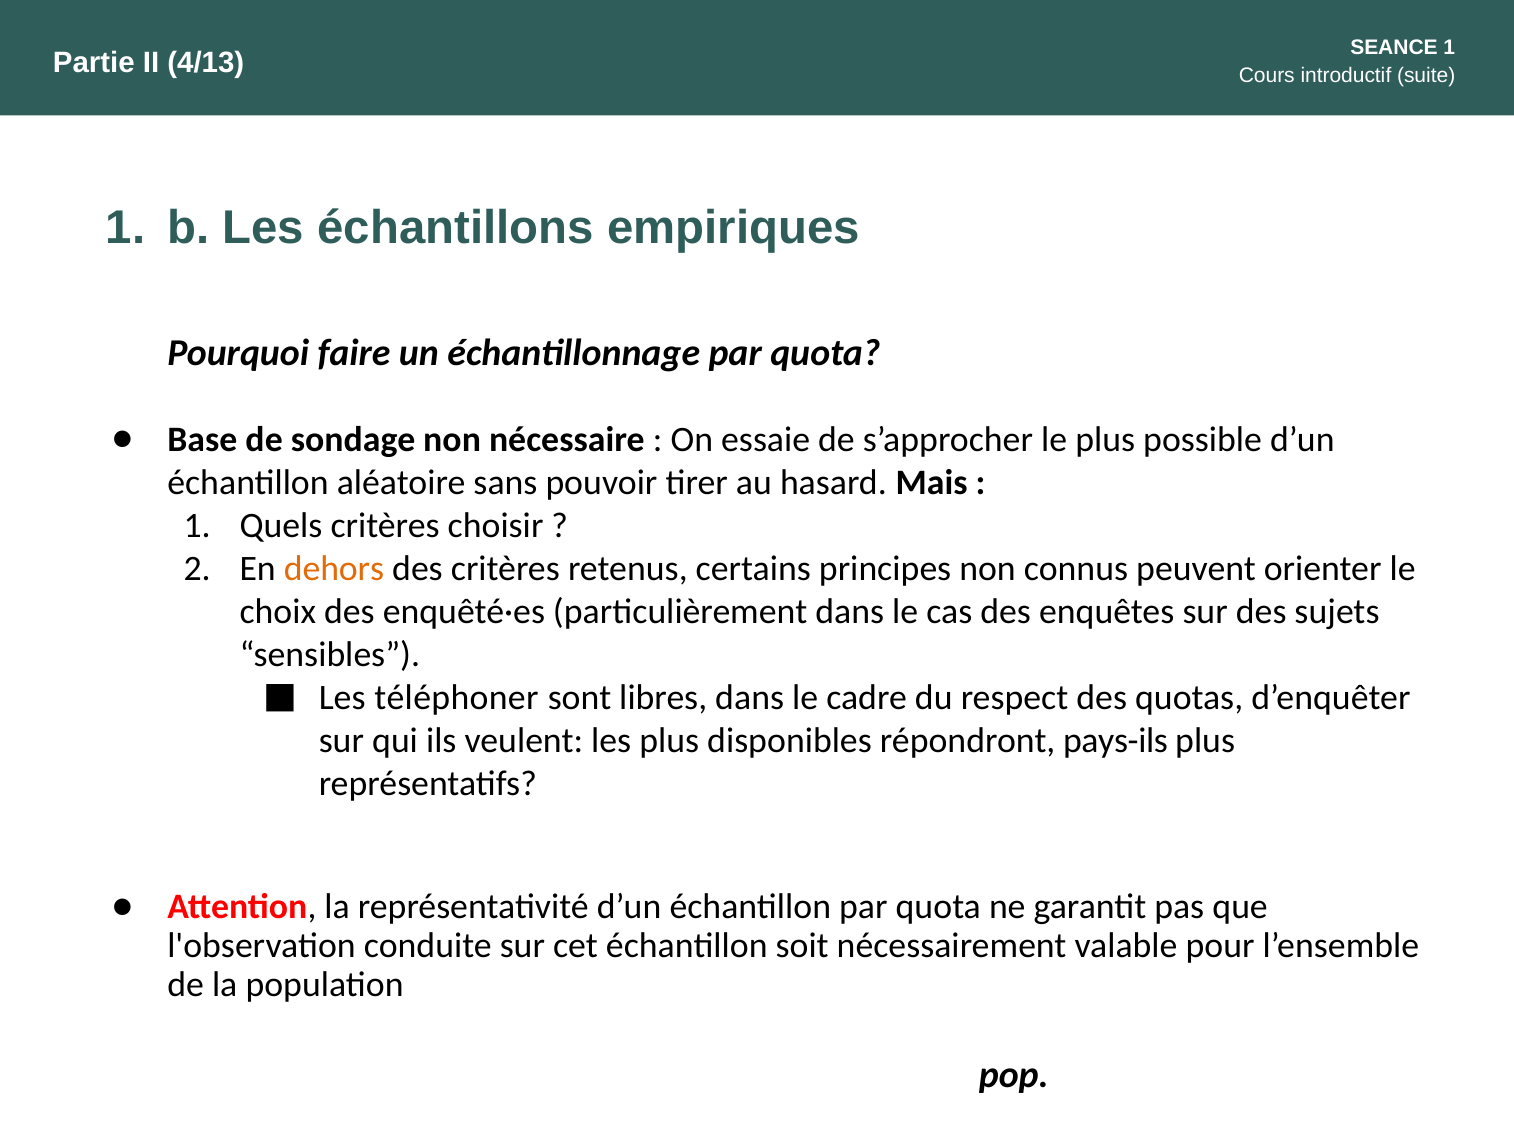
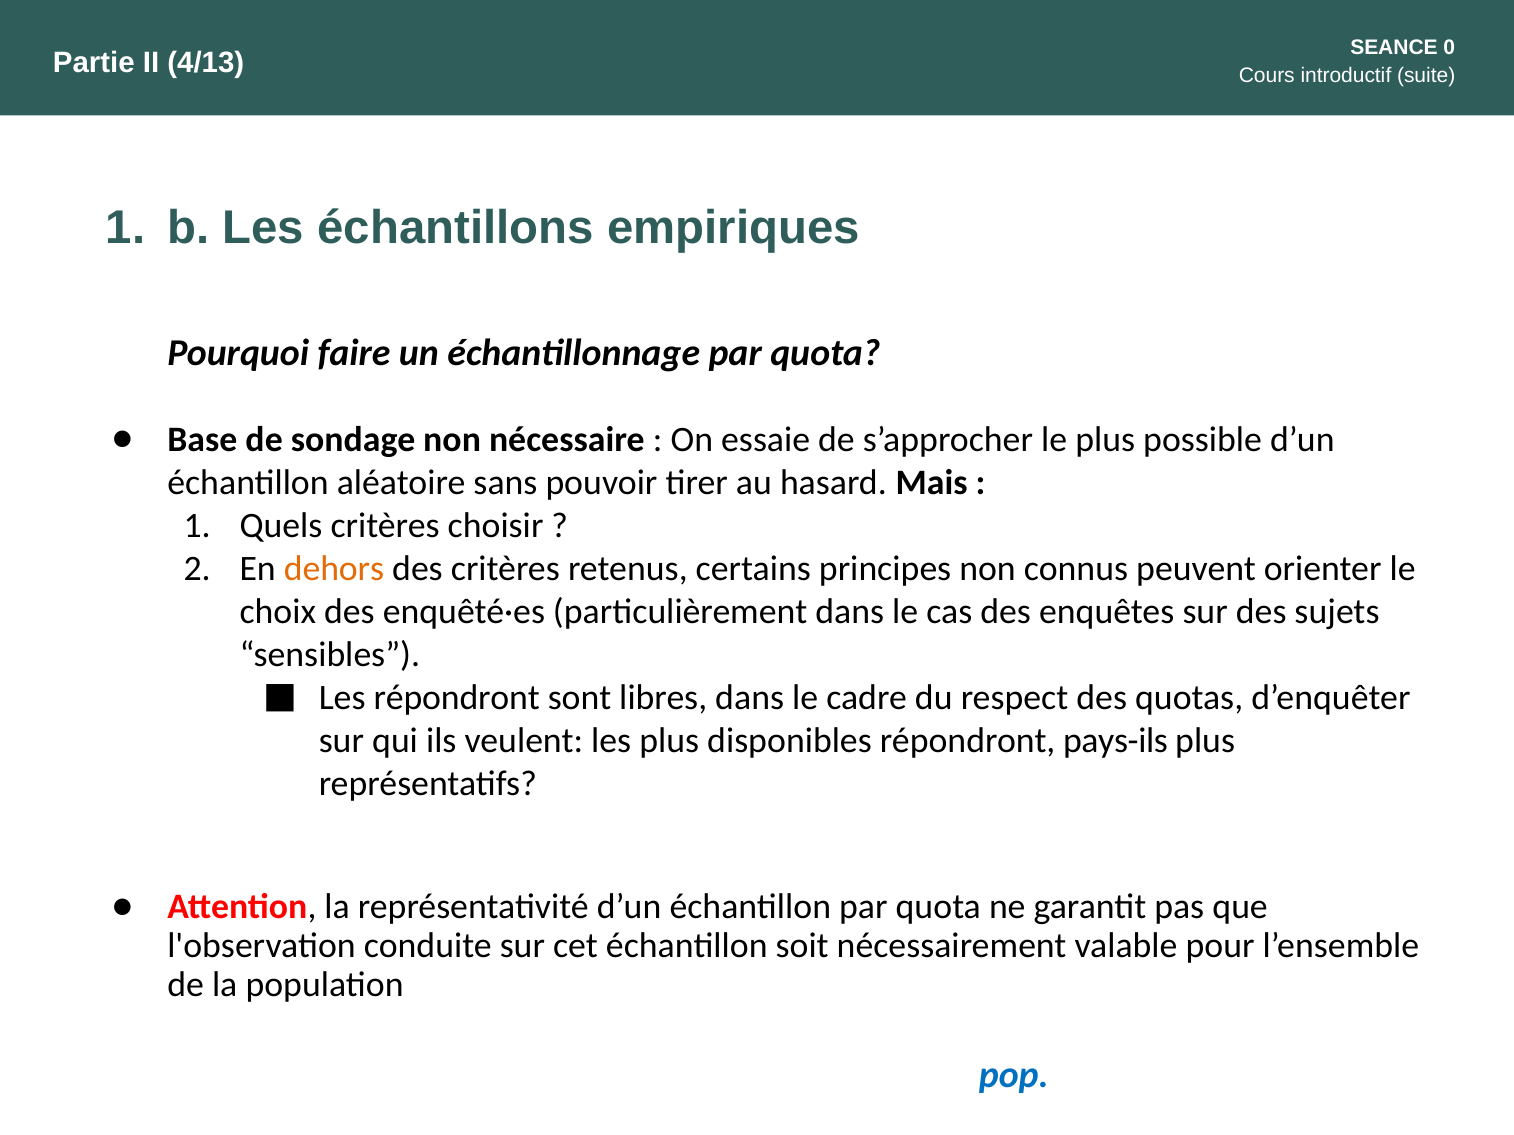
SEANCE 1: 1 -> 0 (1449, 48)
Les téléphoner: téléphoner -> répondront (457, 698)
pop colour: black -> blue (1014, 1075)
